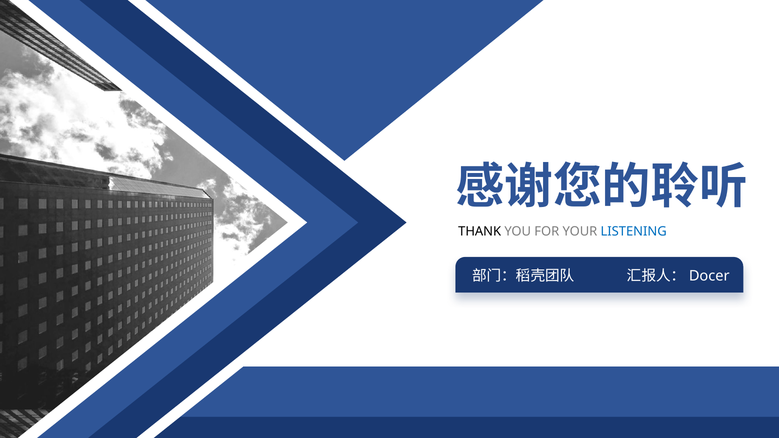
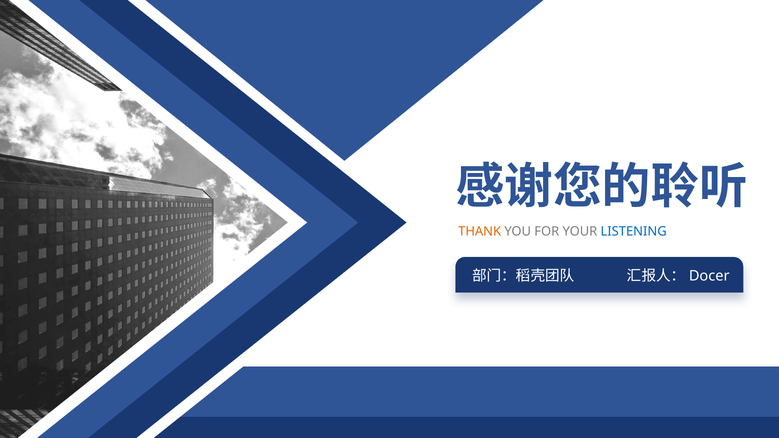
THANK colour: black -> orange (480, 231)
